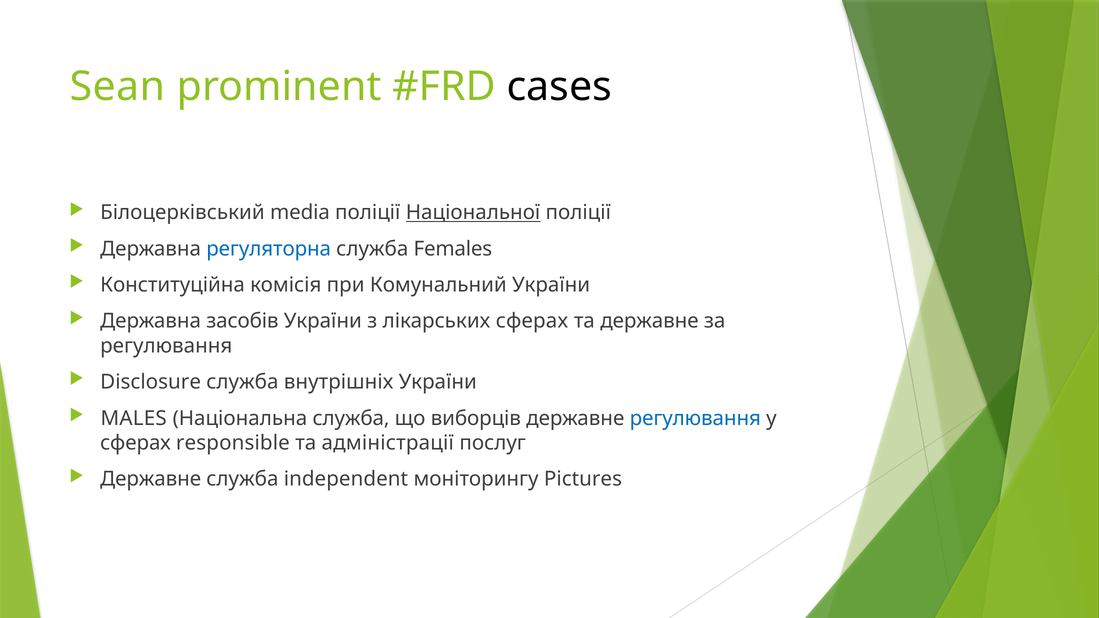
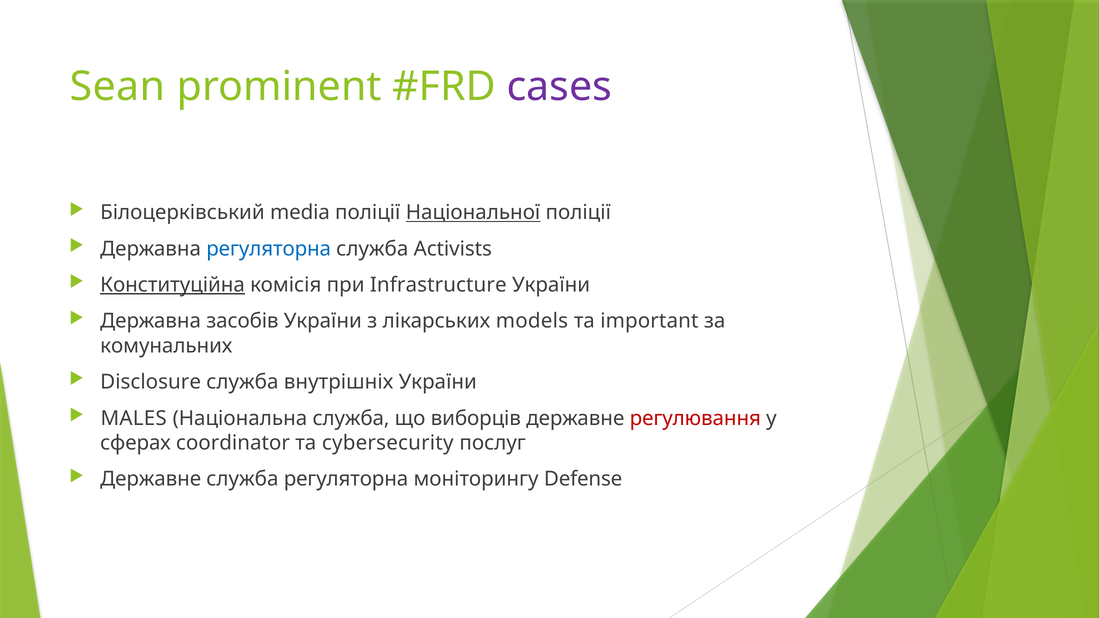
cases colour: black -> purple (559, 87)
Females: Females -> Activists (453, 249)
Конституційна underline: none -> present (173, 285)
Комунальний: Комунальний -> Infrastructure (438, 285)
лікарських сферах: сферах -> models (532, 321)
та державне: державне -> important (649, 321)
регулювання: регулювання -> комунальних (166, 346)
регулювання colour: blue -> red (695, 418)
responsible: responsible -> coordinator (233, 443)
адміністрації: адміністрації -> cybersecurity (388, 443)
служба independent: independent -> регуляторна (346, 479)
Pictures: Pictures -> Defense (583, 479)
